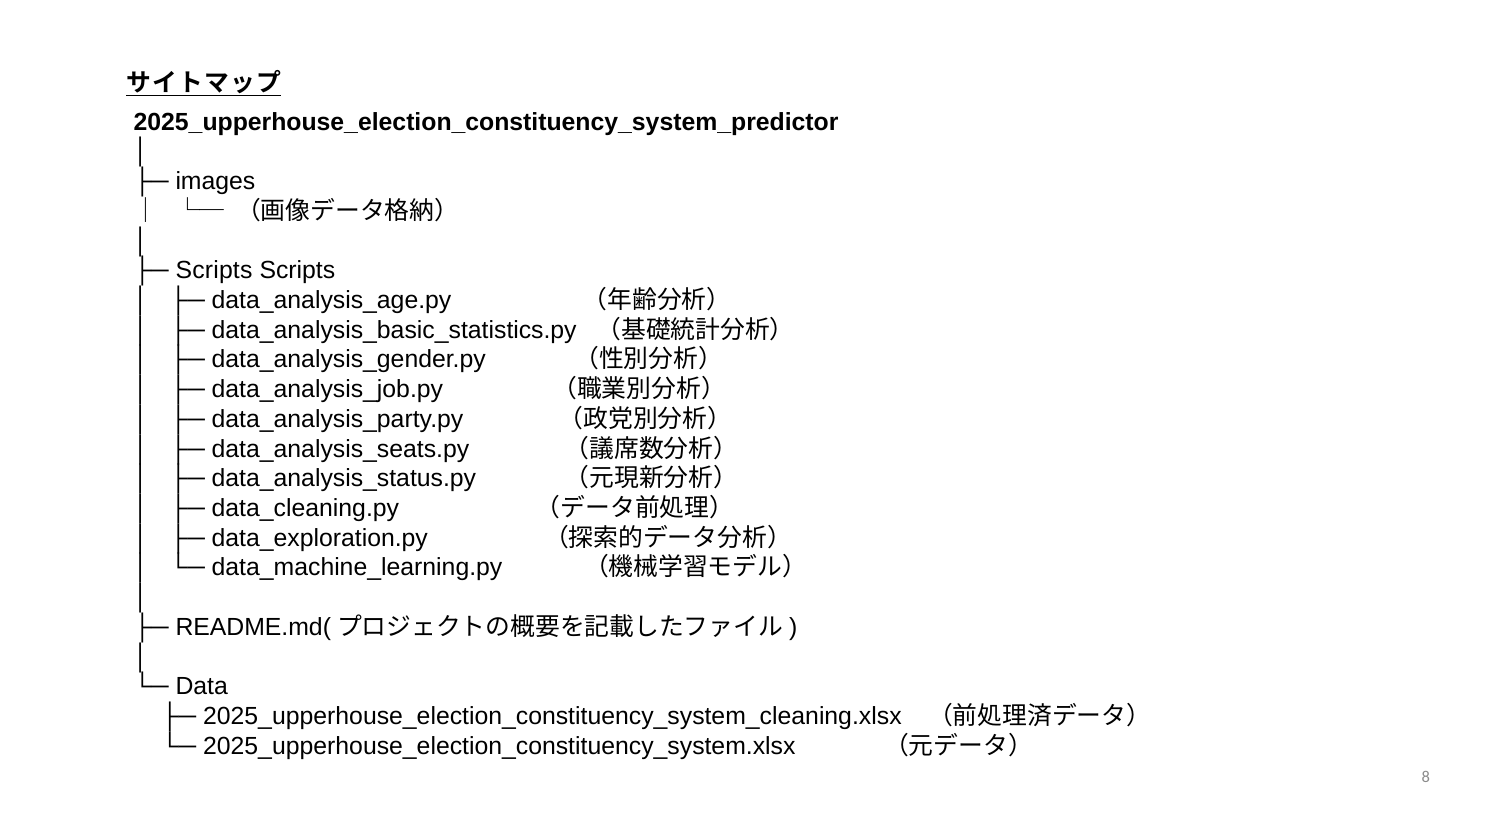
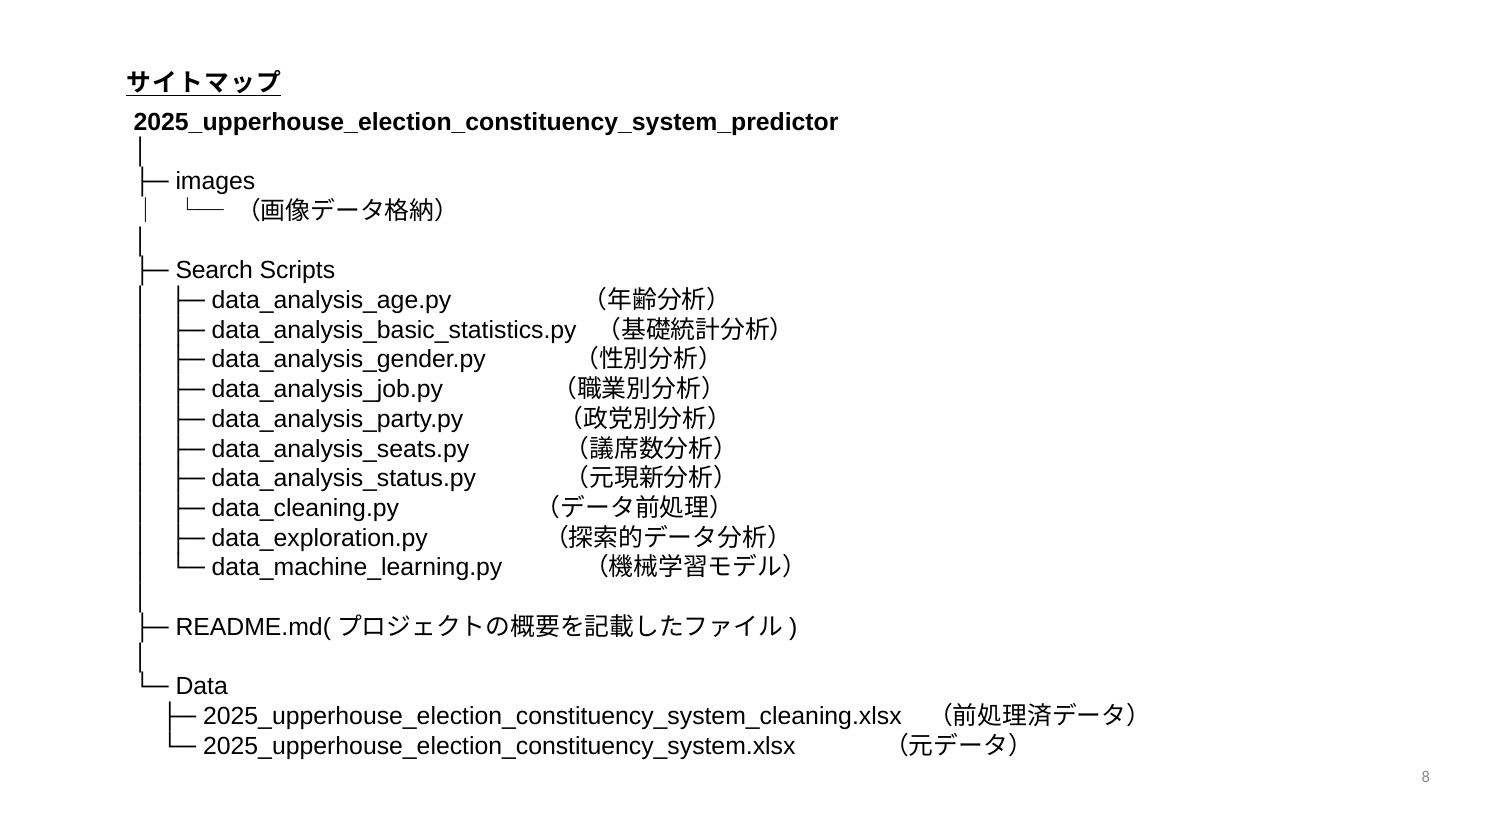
Scripts: Scripts -> Search (214, 271)
